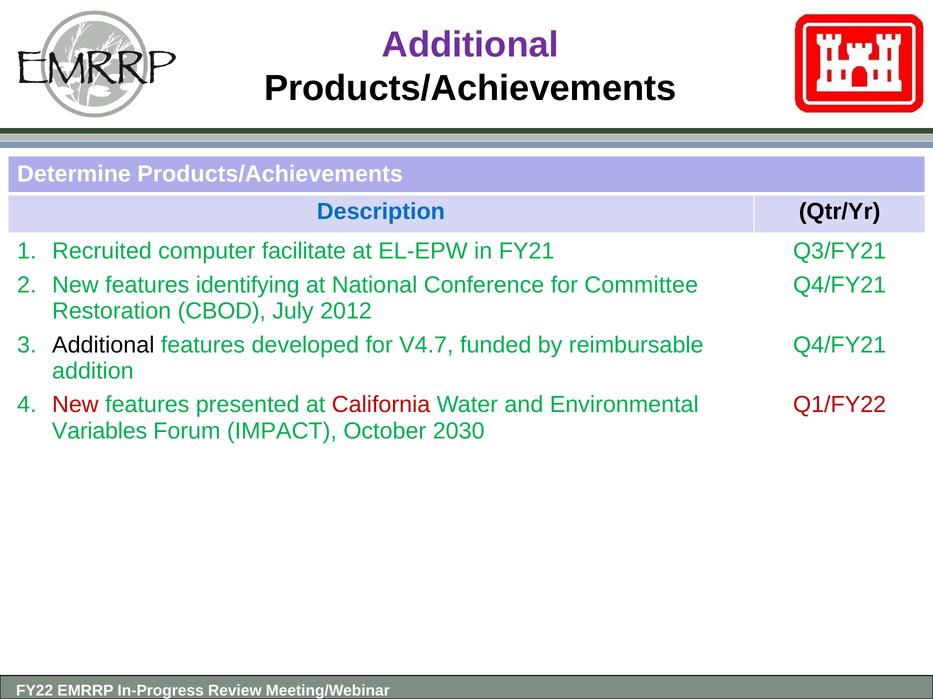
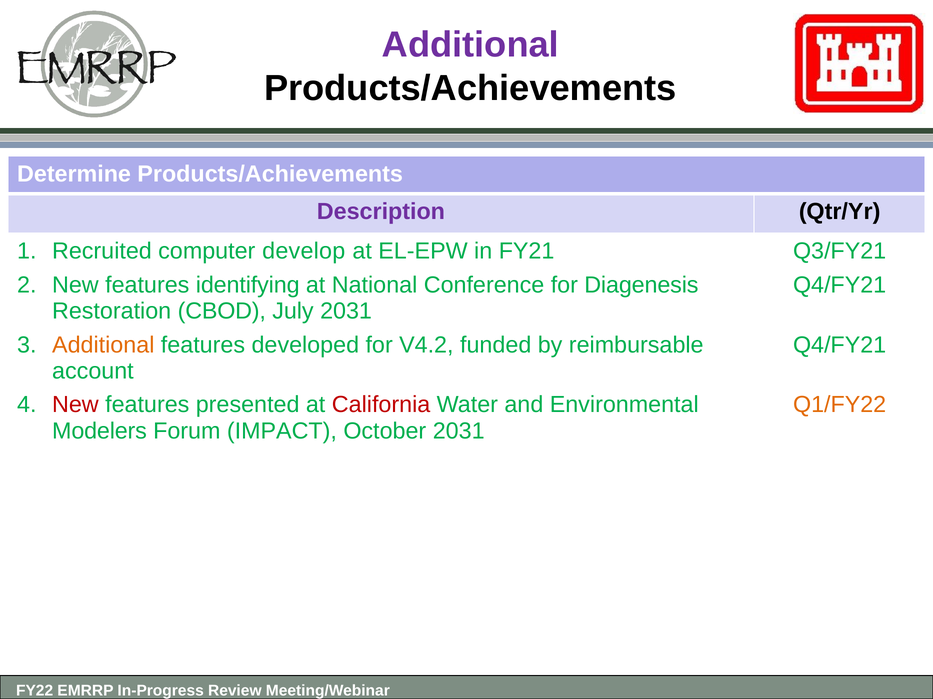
Description colour: blue -> purple (381, 212)
facilitate: facilitate -> develop (304, 251)
Committee: Committee -> Diagenesis (641, 285)
July 2012: 2012 -> 2031 (346, 311)
Additional colour: black -> orange (103, 345)
V4.7: V4.7 -> V4.2 (426, 345)
addition: addition -> account (93, 371)
Q1/FY22 colour: red -> orange (840, 405)
Variables: Variables -> Modelers (99, 431)
October 2030: 2030 -> 2031 (459, 431)
